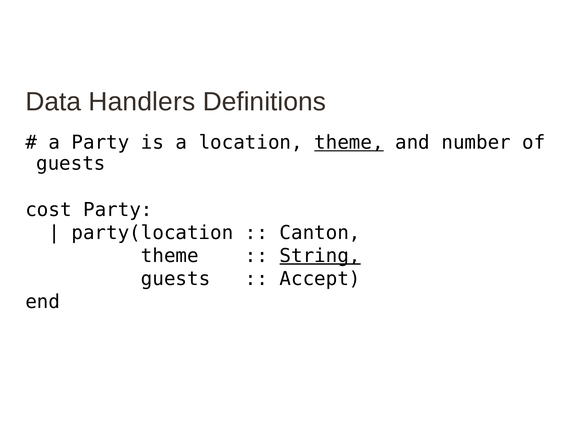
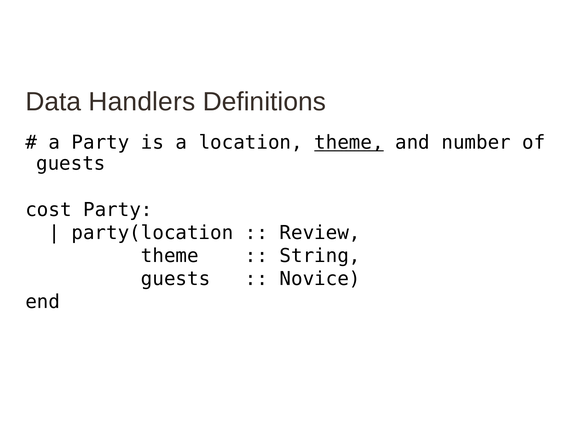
Canton: Canton -> Review (320, 233)
String underline: present -> none (320, 256)
Accept: Accept -> Novice (320, 279)
